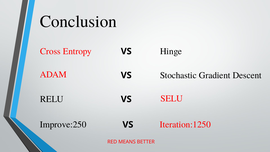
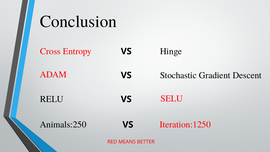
Improve:250: Improve:250 -> Animals:250 (63, 125)
